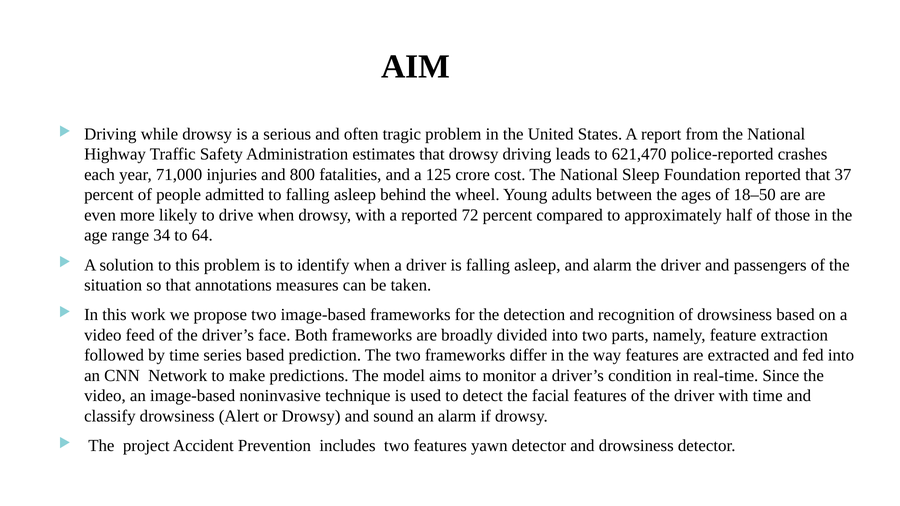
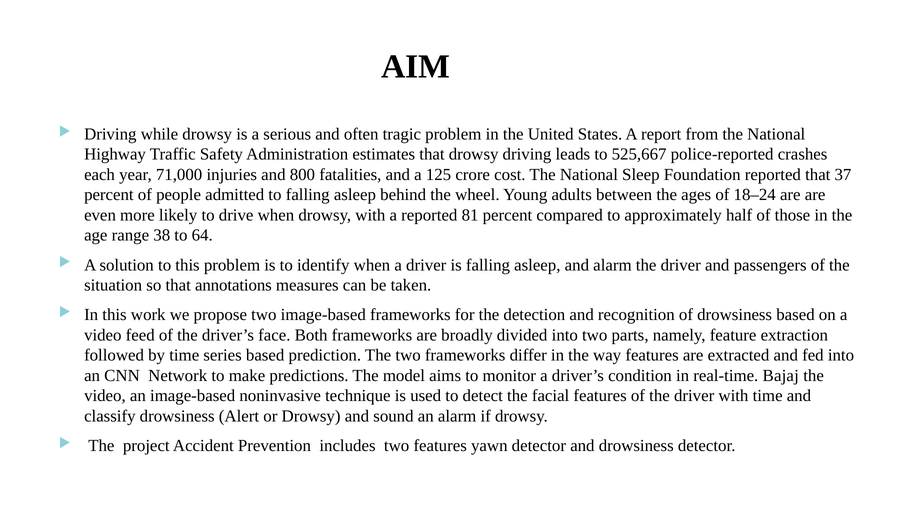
621,470: 621,470 -> 525,667 (639, 154)
18–50: 18–50 -> 18–24 (755, 195)
72: 72 -> 81 (470, 215)
34: 34 -> 38 (162, 235)
Since: Since -> Bajaj (781, 376)
